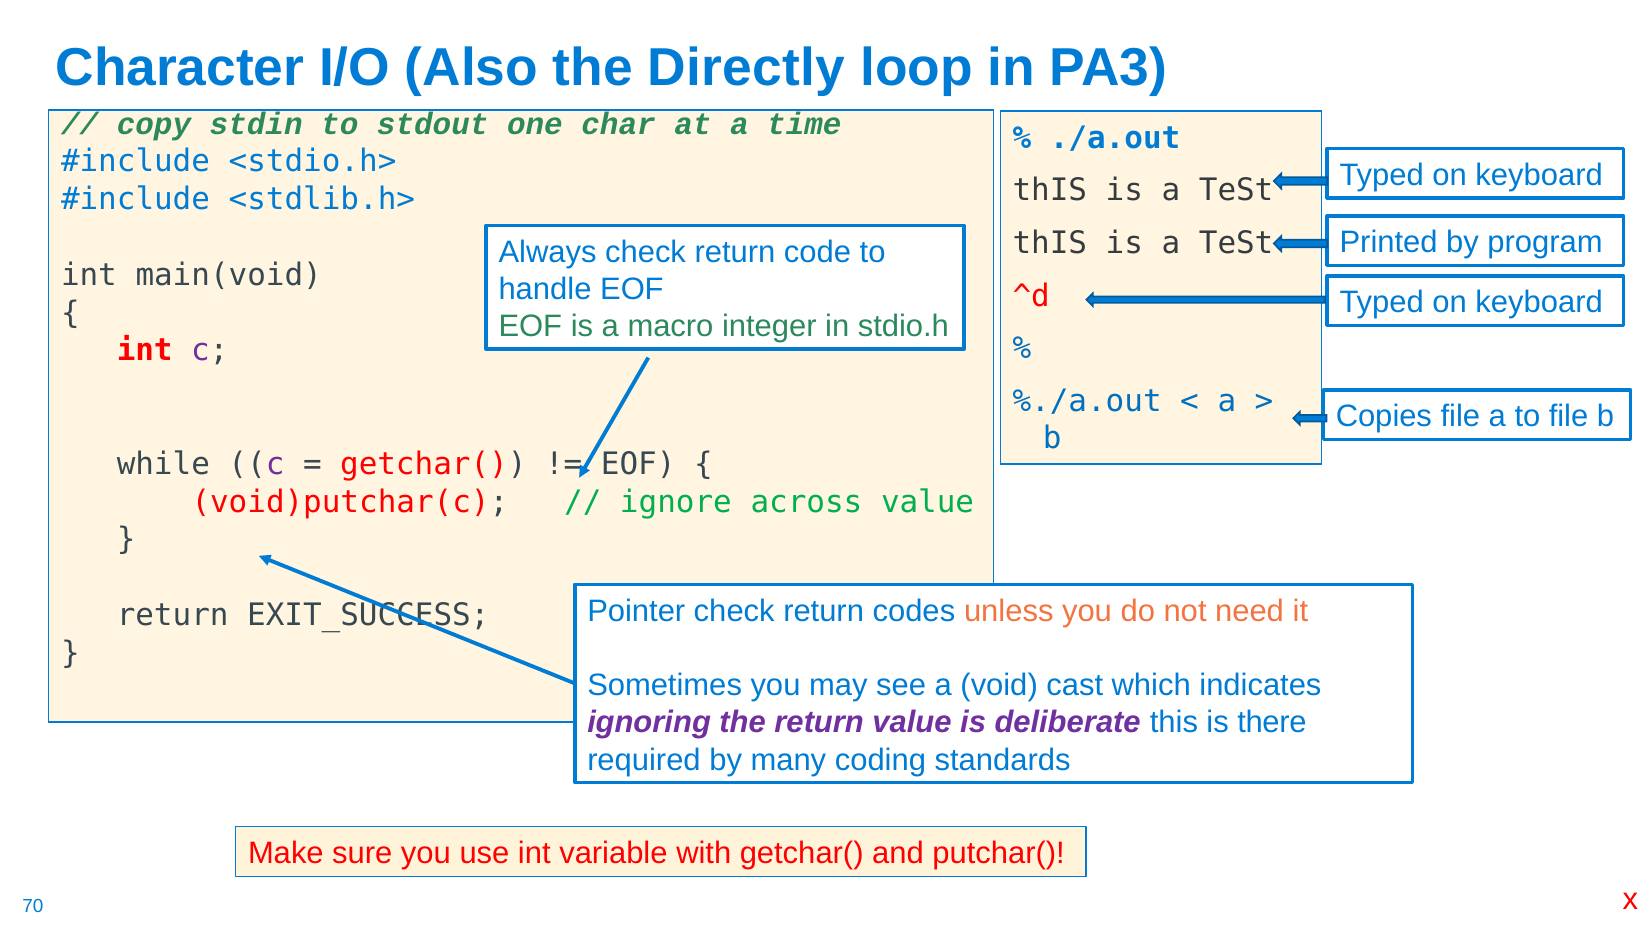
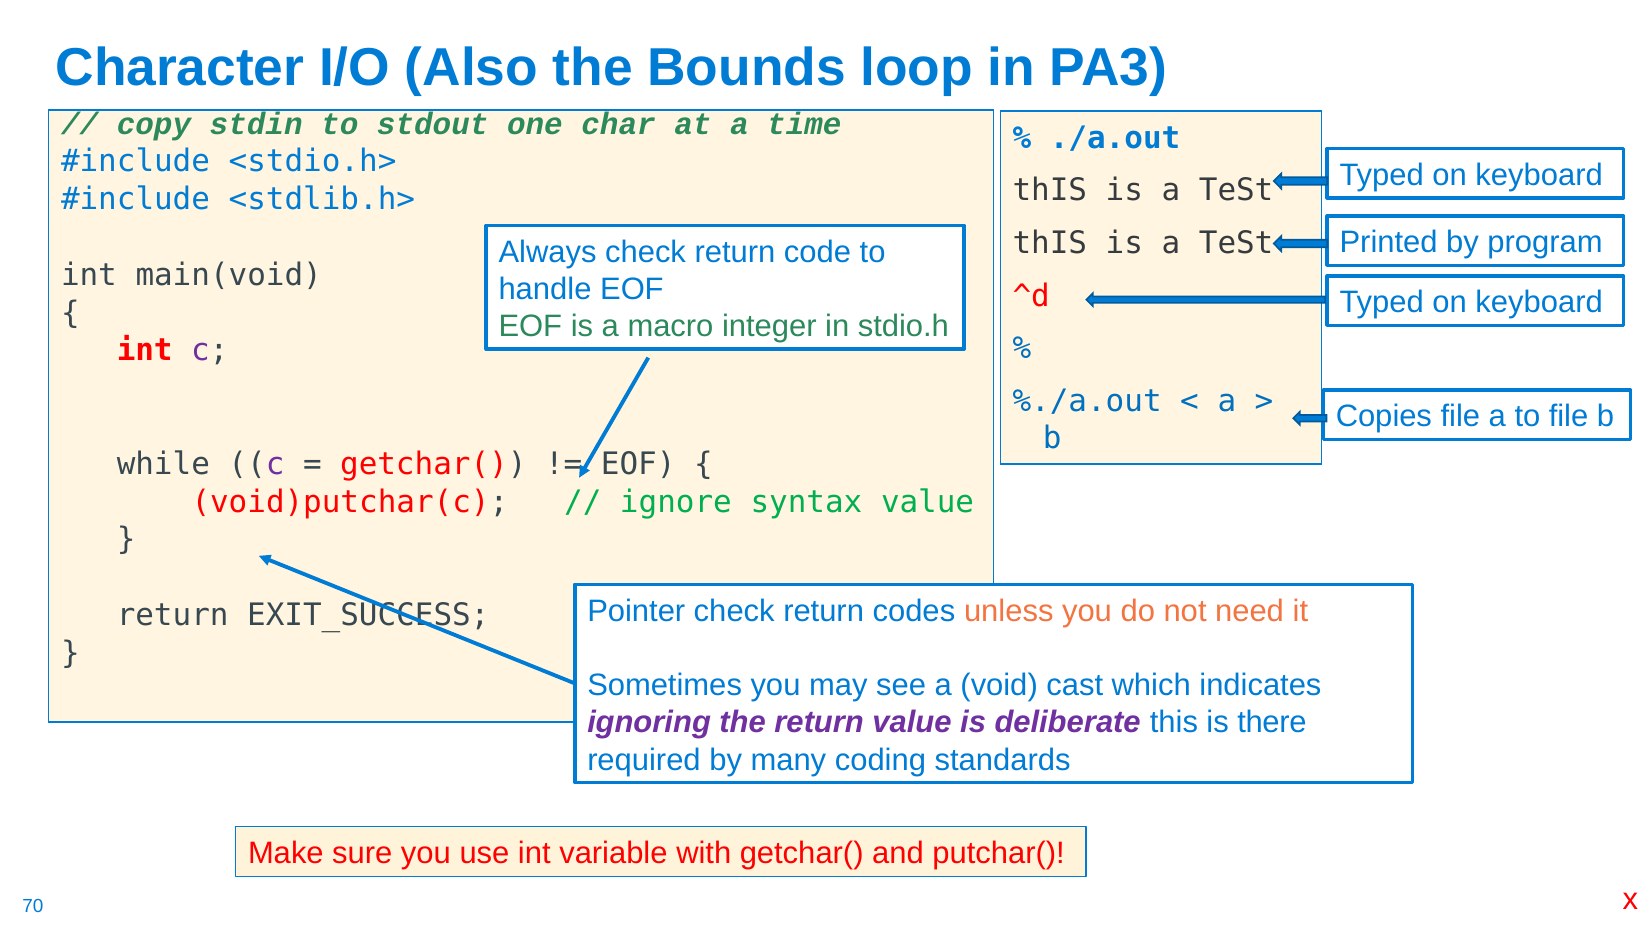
Directly: Directly -> Bounds (747, 68)
across: across -> syntax (806, 502)
